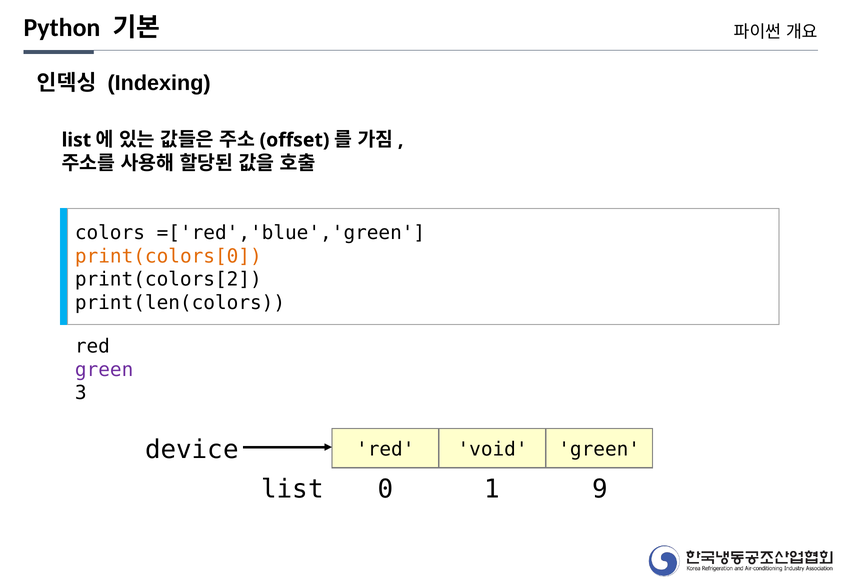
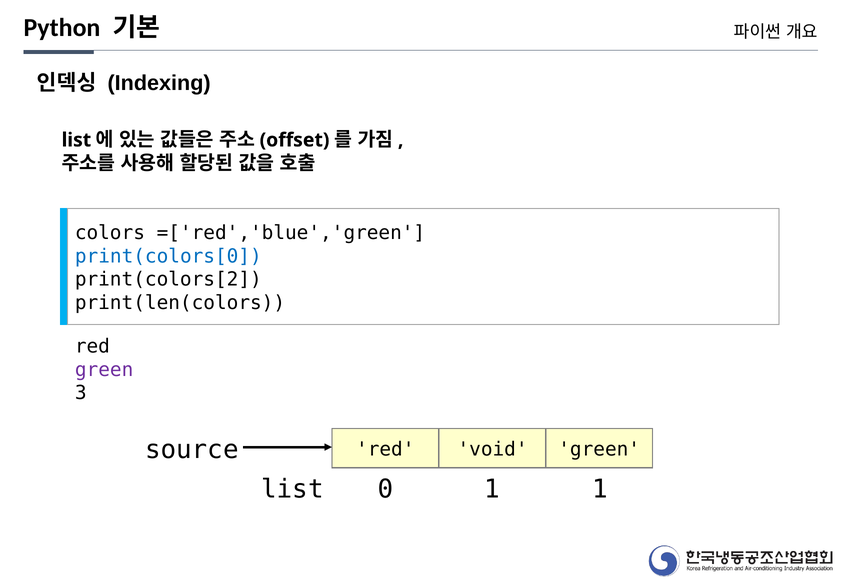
print(colors[0 colour: orange -> blue (168, 256)
device: device -> source (192, 450)
1 9: 9 -> 1 (600, 490)
